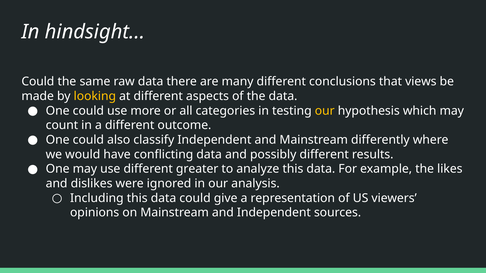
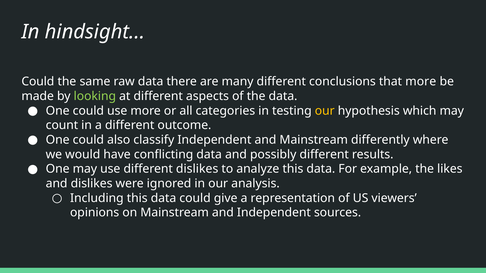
that views: views -> more (421, 82)
looking colour: yellow -> light green (95, 96)
different greater: greater -> dislikes (197, 169)
